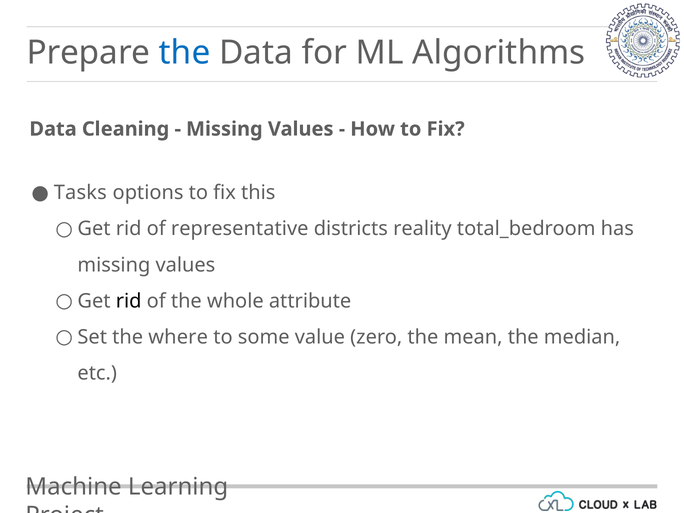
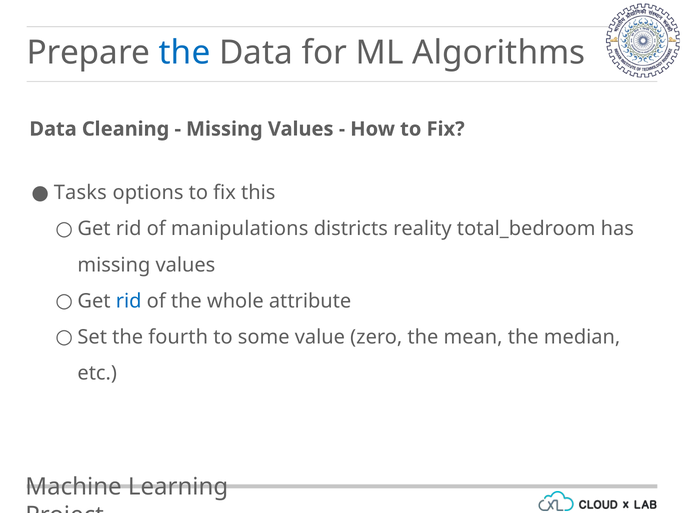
representative: representative -> manipulations (240, 229)
rid colour: black -> blue (129, 301)
where: where -> fourth (178, 337)
